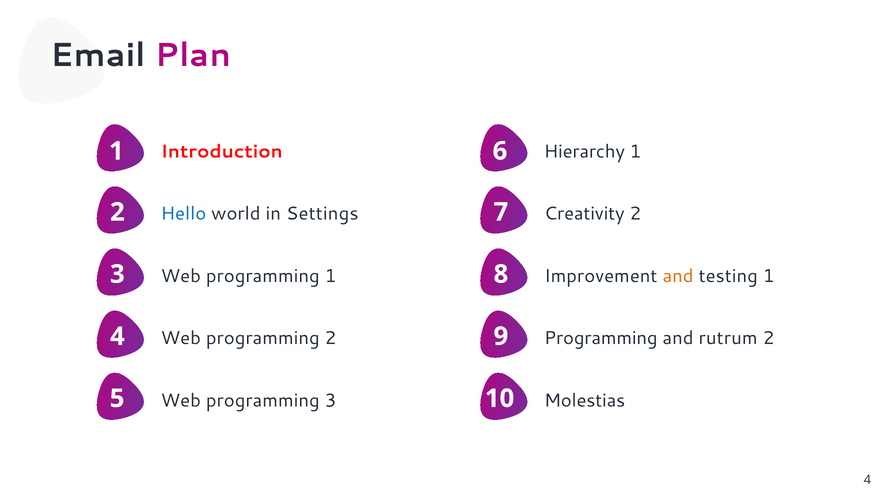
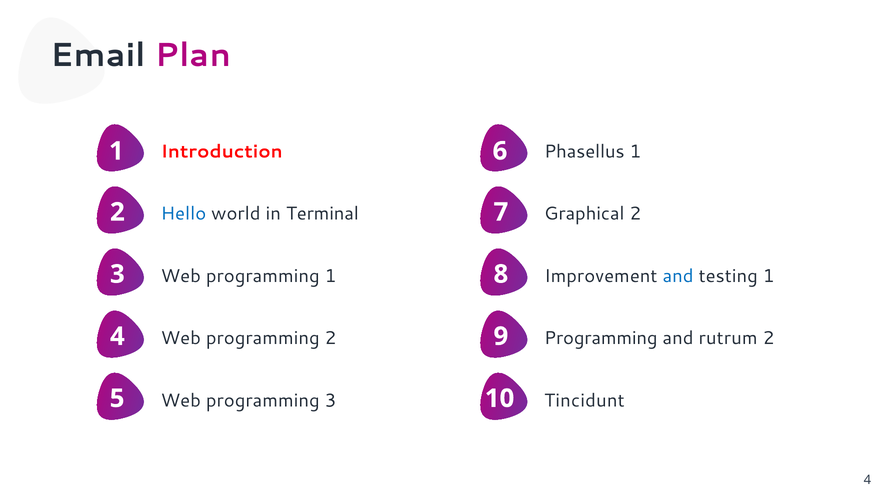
Hierarchy: Hierarchy -> Phasellus (584, 152)
Settings: Settings -> Terminal (322, 214)
Creativity: Creativity -> Graphical (584, 214)
and colour: orange -> blue (678, 276)
Molestias: Molestias -> Tincidunt (584, 401)
